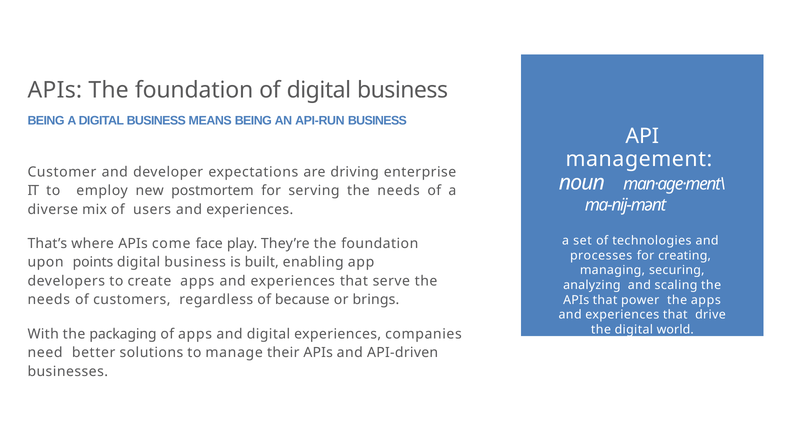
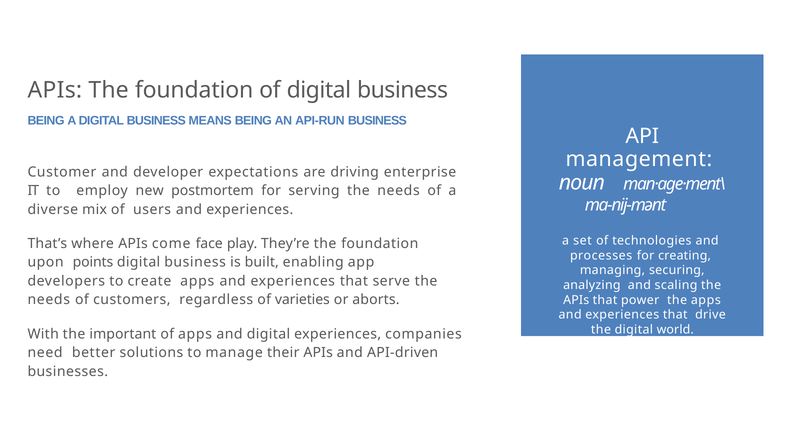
because: because -> varieties (302, 300)
brings: brings -> aborts (376, 300)
packaging: packaging -> important (123, 334)
